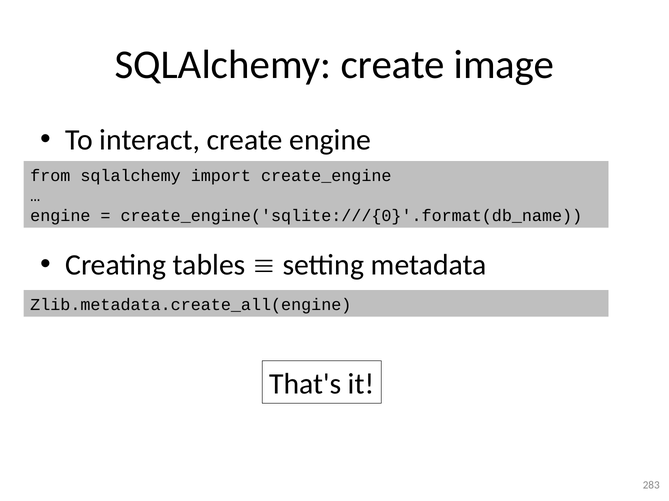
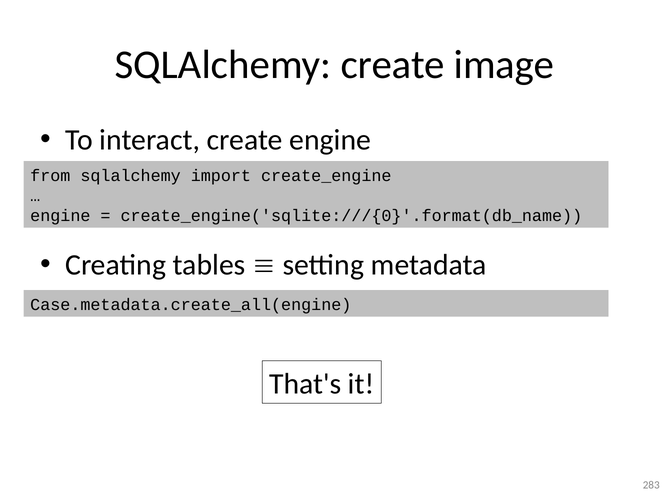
Zlib.metadata.create_all(engine: Zlib.metadata.create_all(engine -> Case.metadata.create_all(engine (191, 305)
